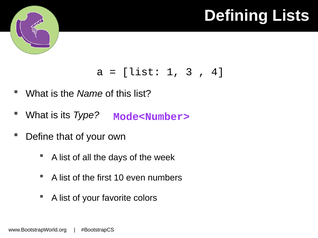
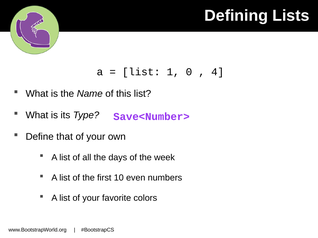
3: 3 -> 0 (189, 72)
Mode<Number>: Mode<Number> -> Save<Number> (151, 117)
